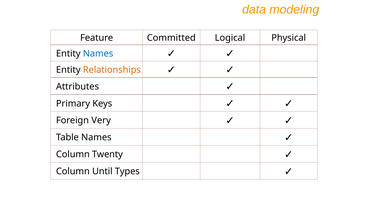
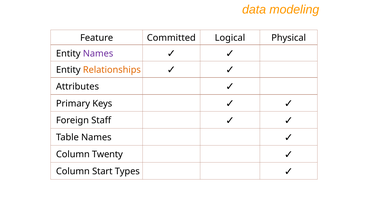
Names colour: blue -> purple (98, 53)
Very: Very -> Staff (101, 120)
Until: Until -> Start (102, 171)
